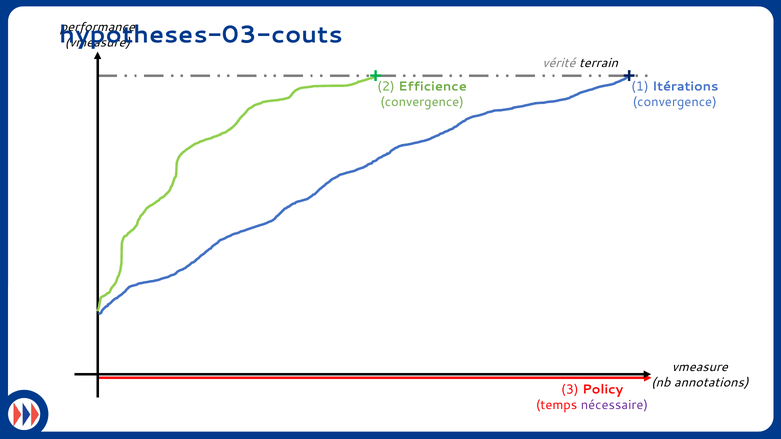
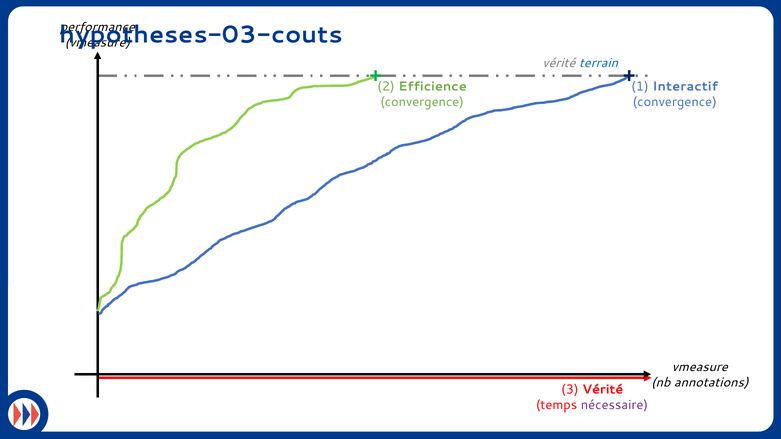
terrain colour: black -> blue (599, 63)
Itérations: Itérations -> Interactif (685, 87)
3 Policy: Policy -> Vérité (603, 390)
